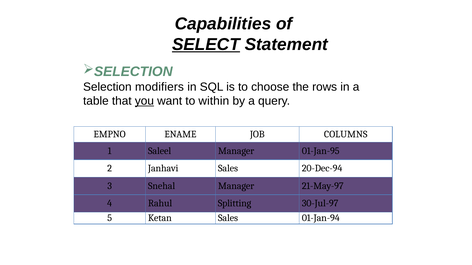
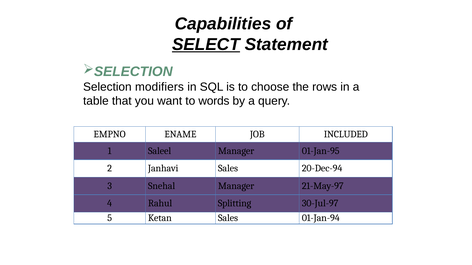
you underline: present -> none (144, 101)
within: within -> words (214, 101)
COLUMNS: COLUMNS -> INCLUDED (346, 135)
